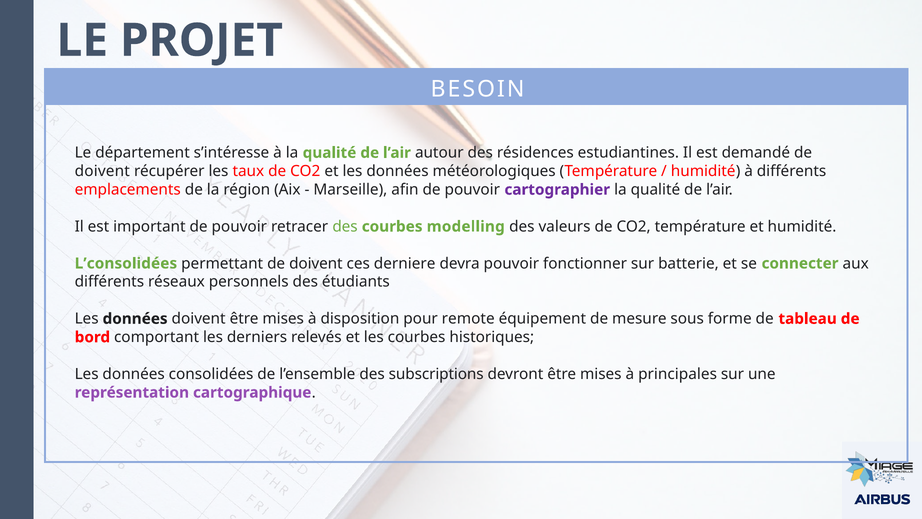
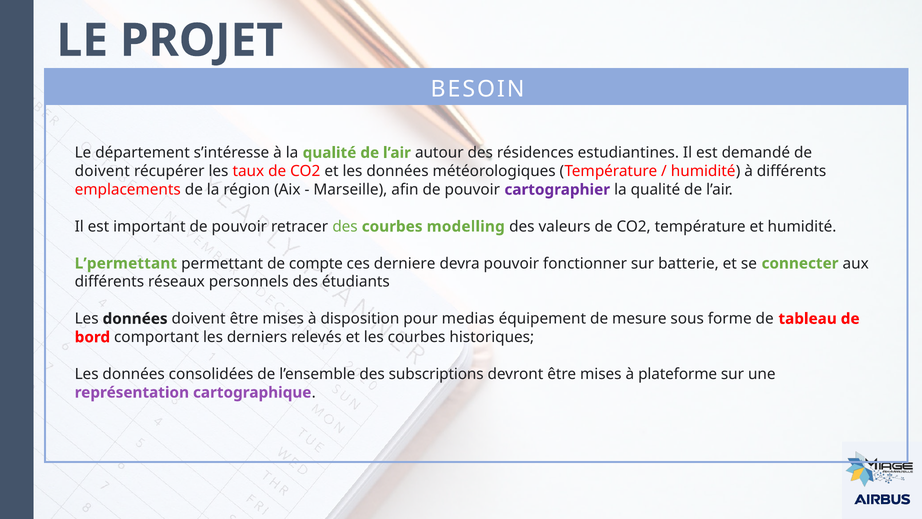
L’consolidées: L’consolidées -> L’permettant (126, 263)
permettant de doivent: doivent -> compte (316, 263)
remote: remote -> medias (468, 319)
principales: principales -> plateforme (678, 374)
